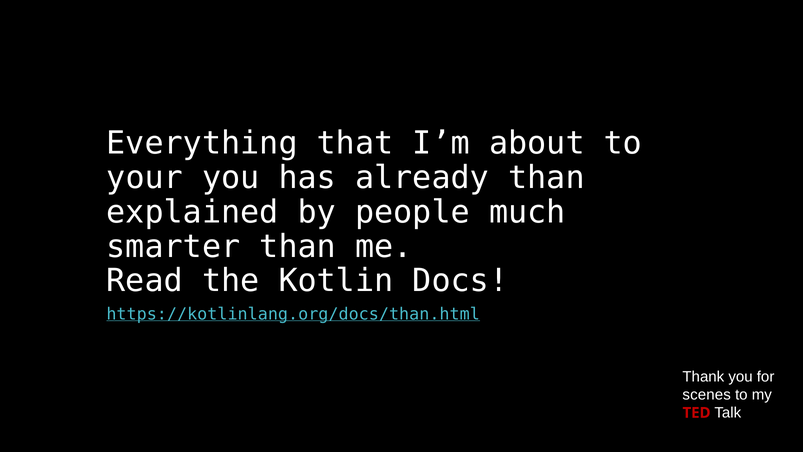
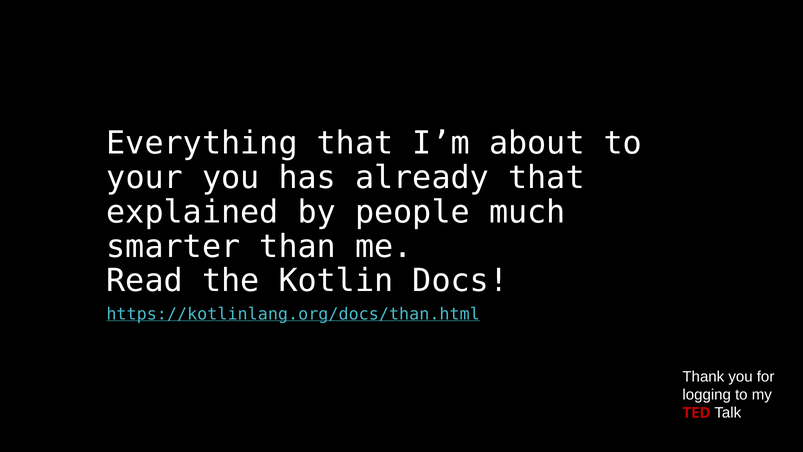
already than: than -> that (546, 178)
scenes: scenes -> logging (707, 394)
